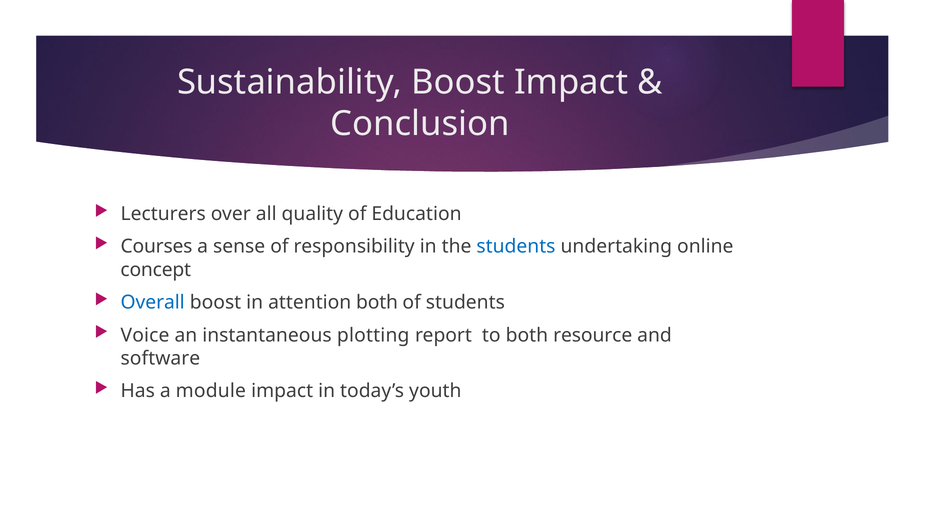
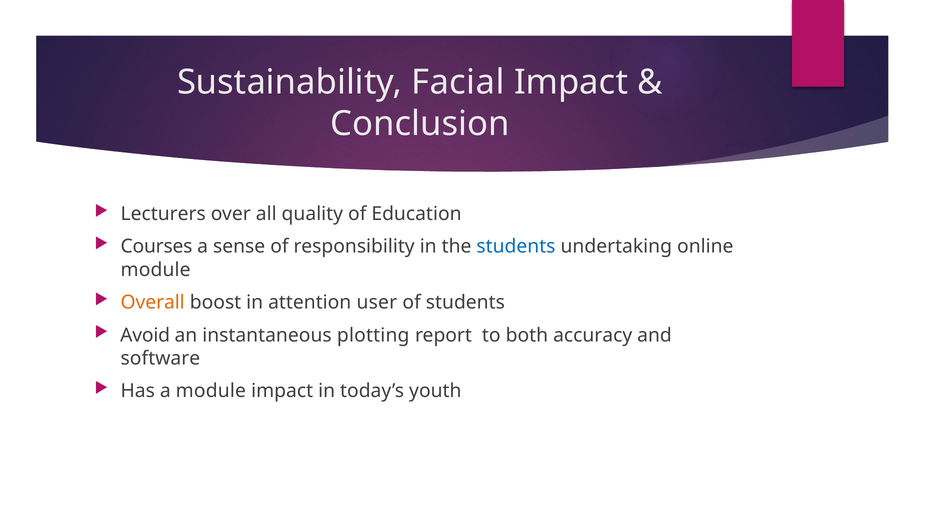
Sustainability Boost: Boost -> Facial (458, 82)
concept: concept -> module (156, 270)
Overall colour: blue -> orange (153, 303)
attention both: both -> user (377, 303)
Voice: Voice -> Avoid (145, 335)
resource: resource -> accuracy (593, 335)
